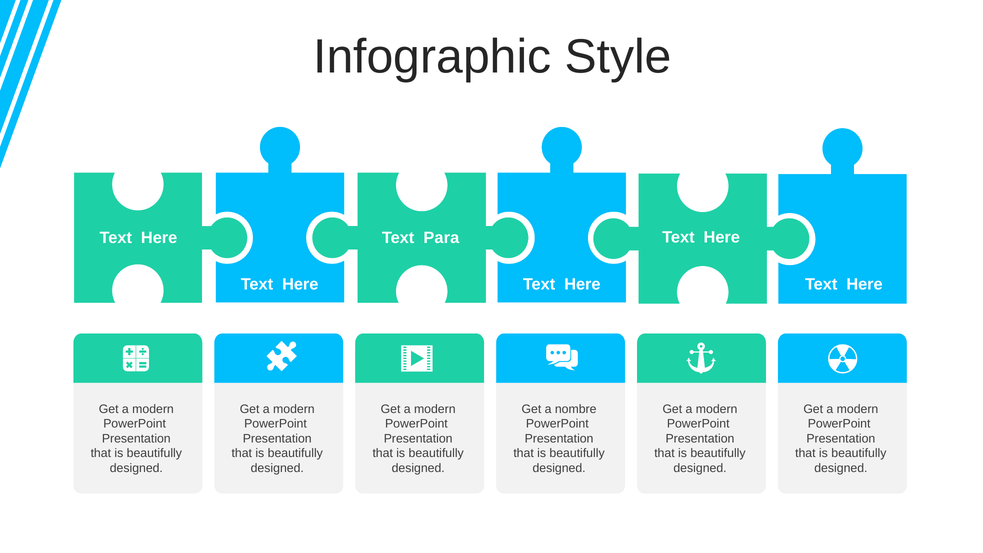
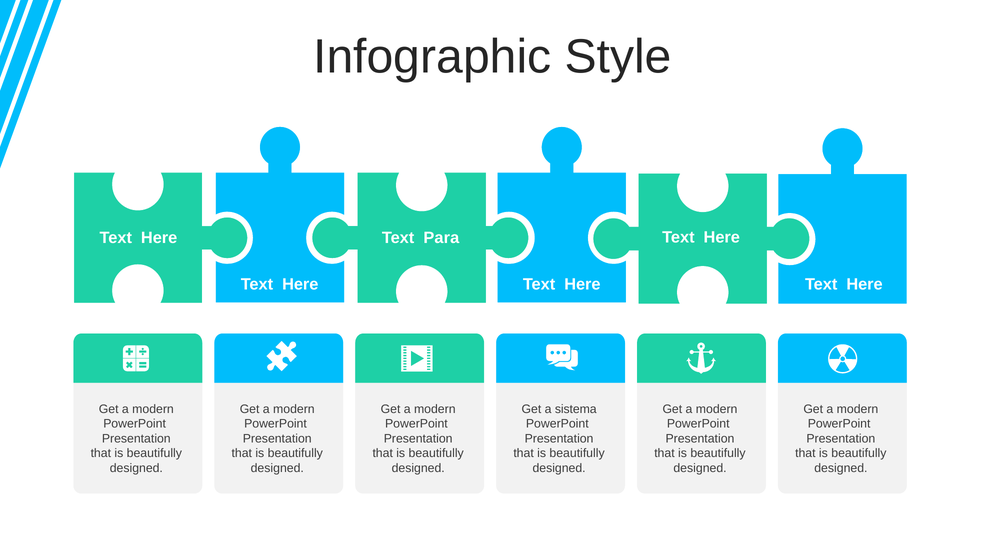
nombre: nombre -> sistema (576, 409)
